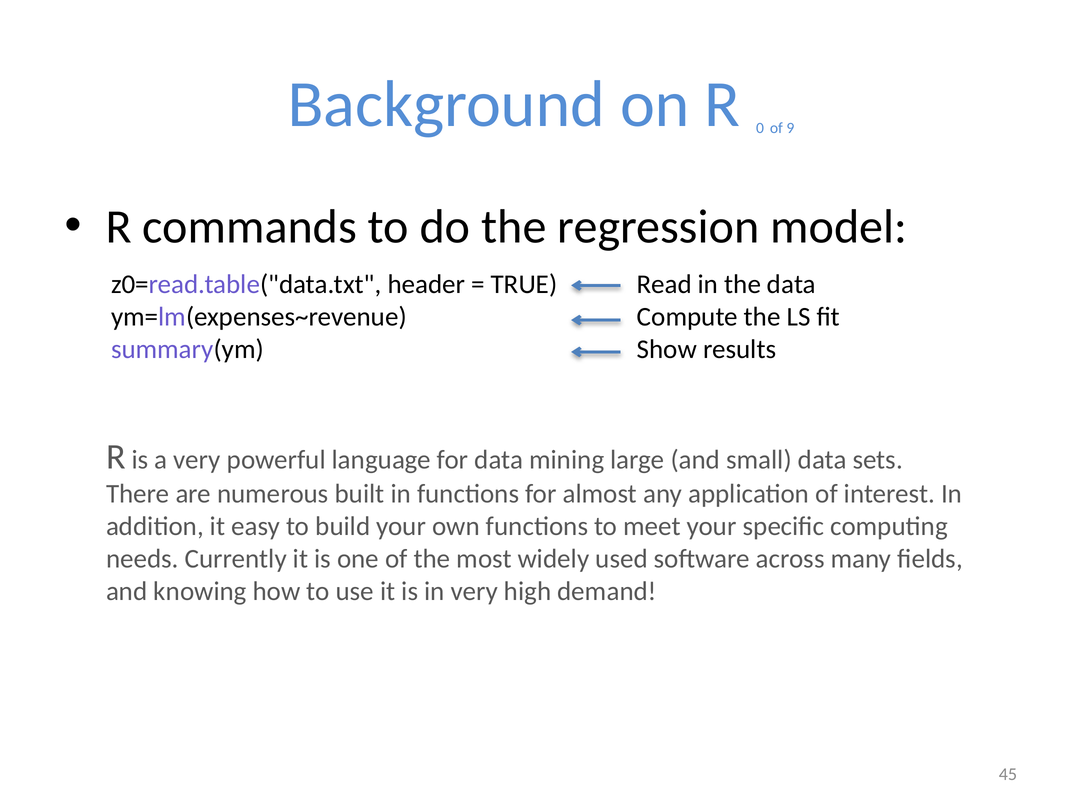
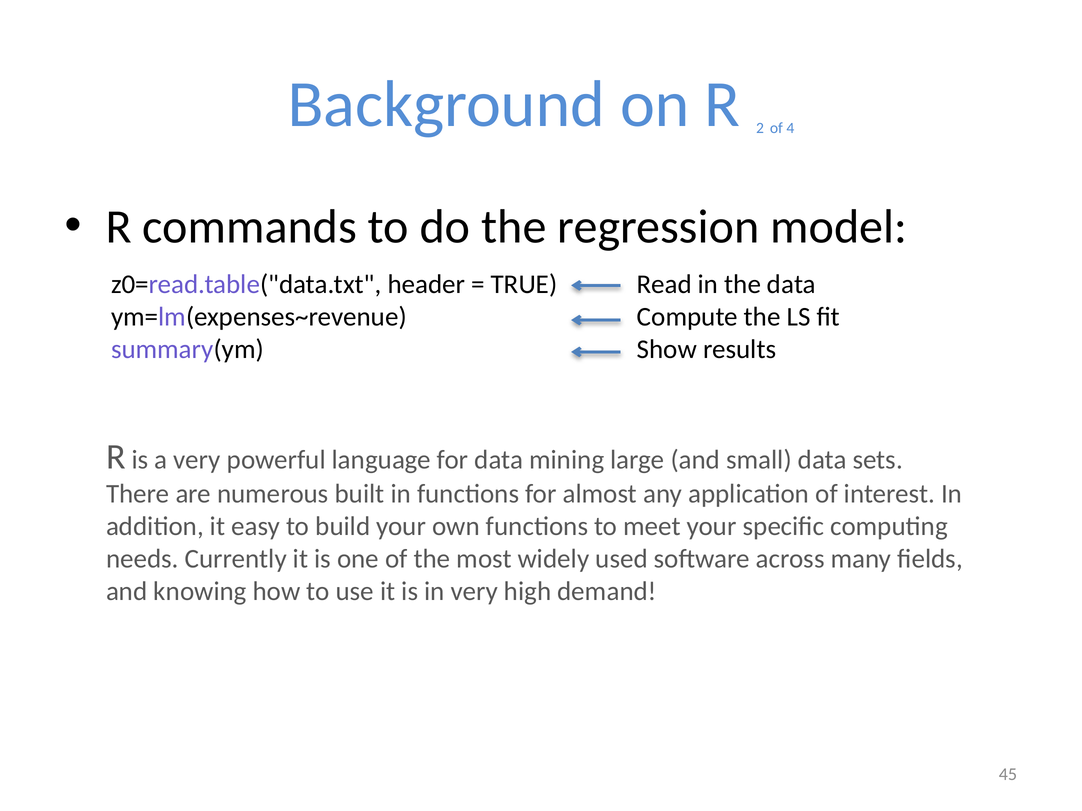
0: 0 -> 2 (760, 128)
9: 9 -> 4 (790, 128)
